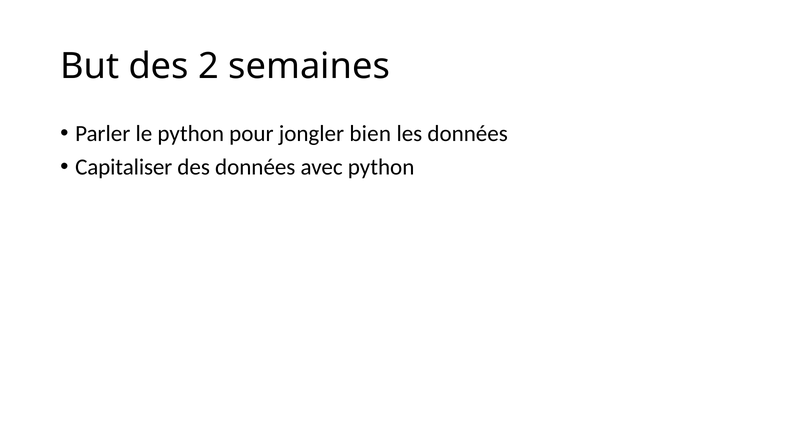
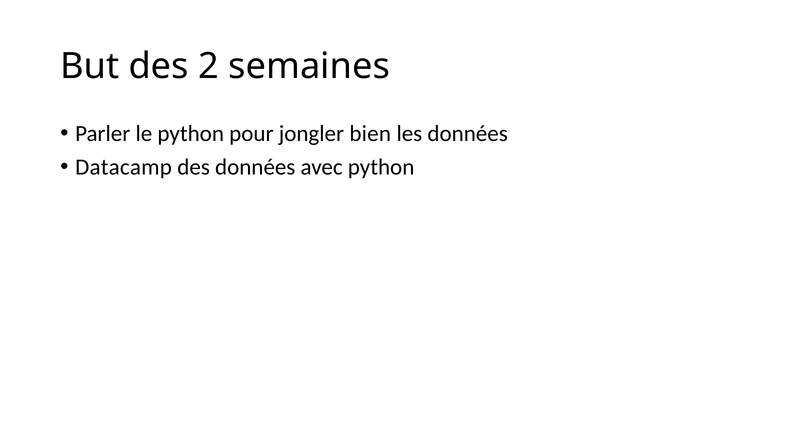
Capitaliser: Capitaliser -> Datacamp (124, 167)
